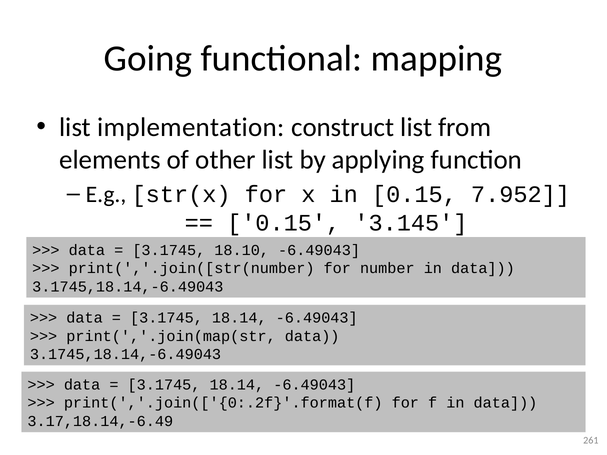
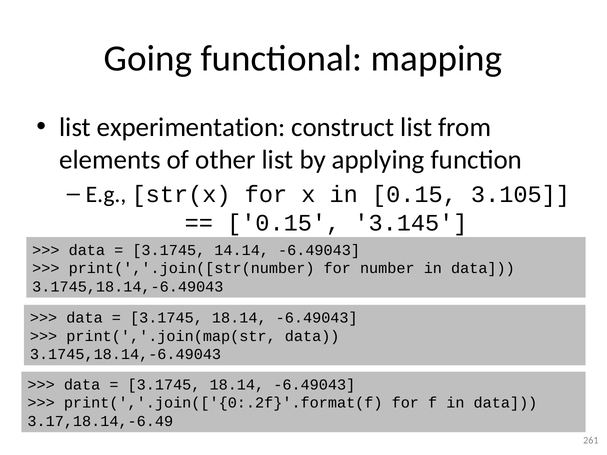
implementation: implementation -> experimentation (191, 127)
7.952: 7.952 -> 3.105 (521, 195)
18.10: 18.10 -> 14.14 (242, 250)
